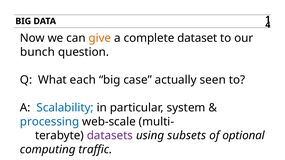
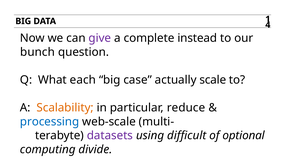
give colour: orange -> purple (100, 38)
dataset: dataset -> instead (197, 38)
actually seen: seen -> scale (213, 80)
Scalability colour: blue -> orange (65, 108)
system: system -> reduce (186, 108)
subsets: subsets -> difficult (187, 136)
traffic: traffic -> divide (95, 149)
